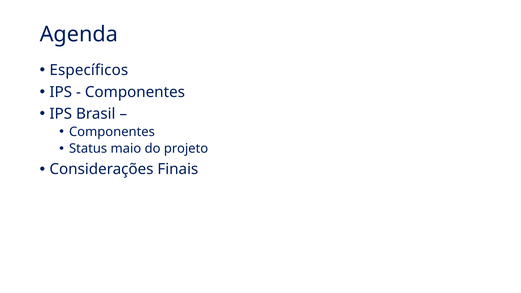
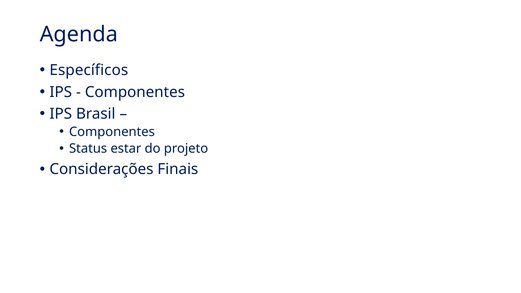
maio: maio -> estar (126, 149)
